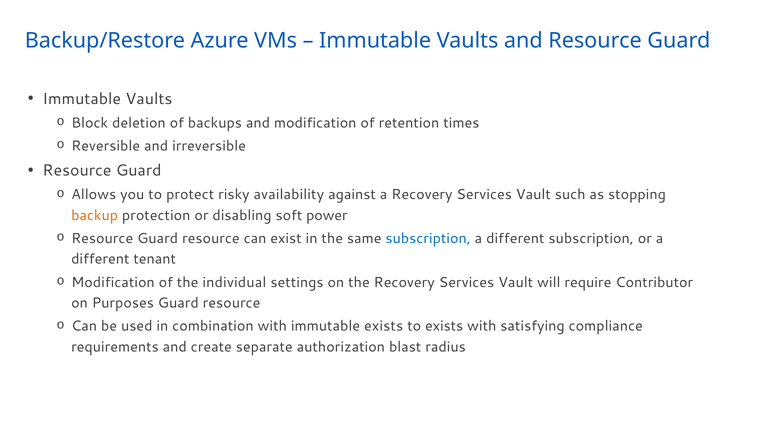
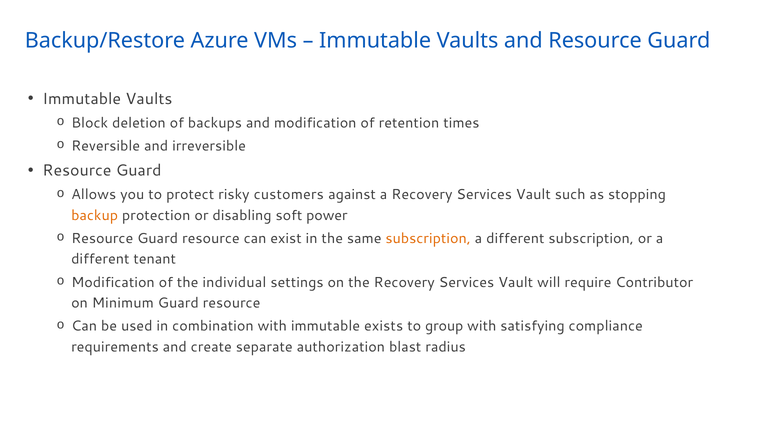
availability: availability -> customers (289, 195)
subscription colour: blue -> orange (428, 238)
Purposes: Purposes -> Minimum (123, 303)
to exists: exists -> group (444, 326)
